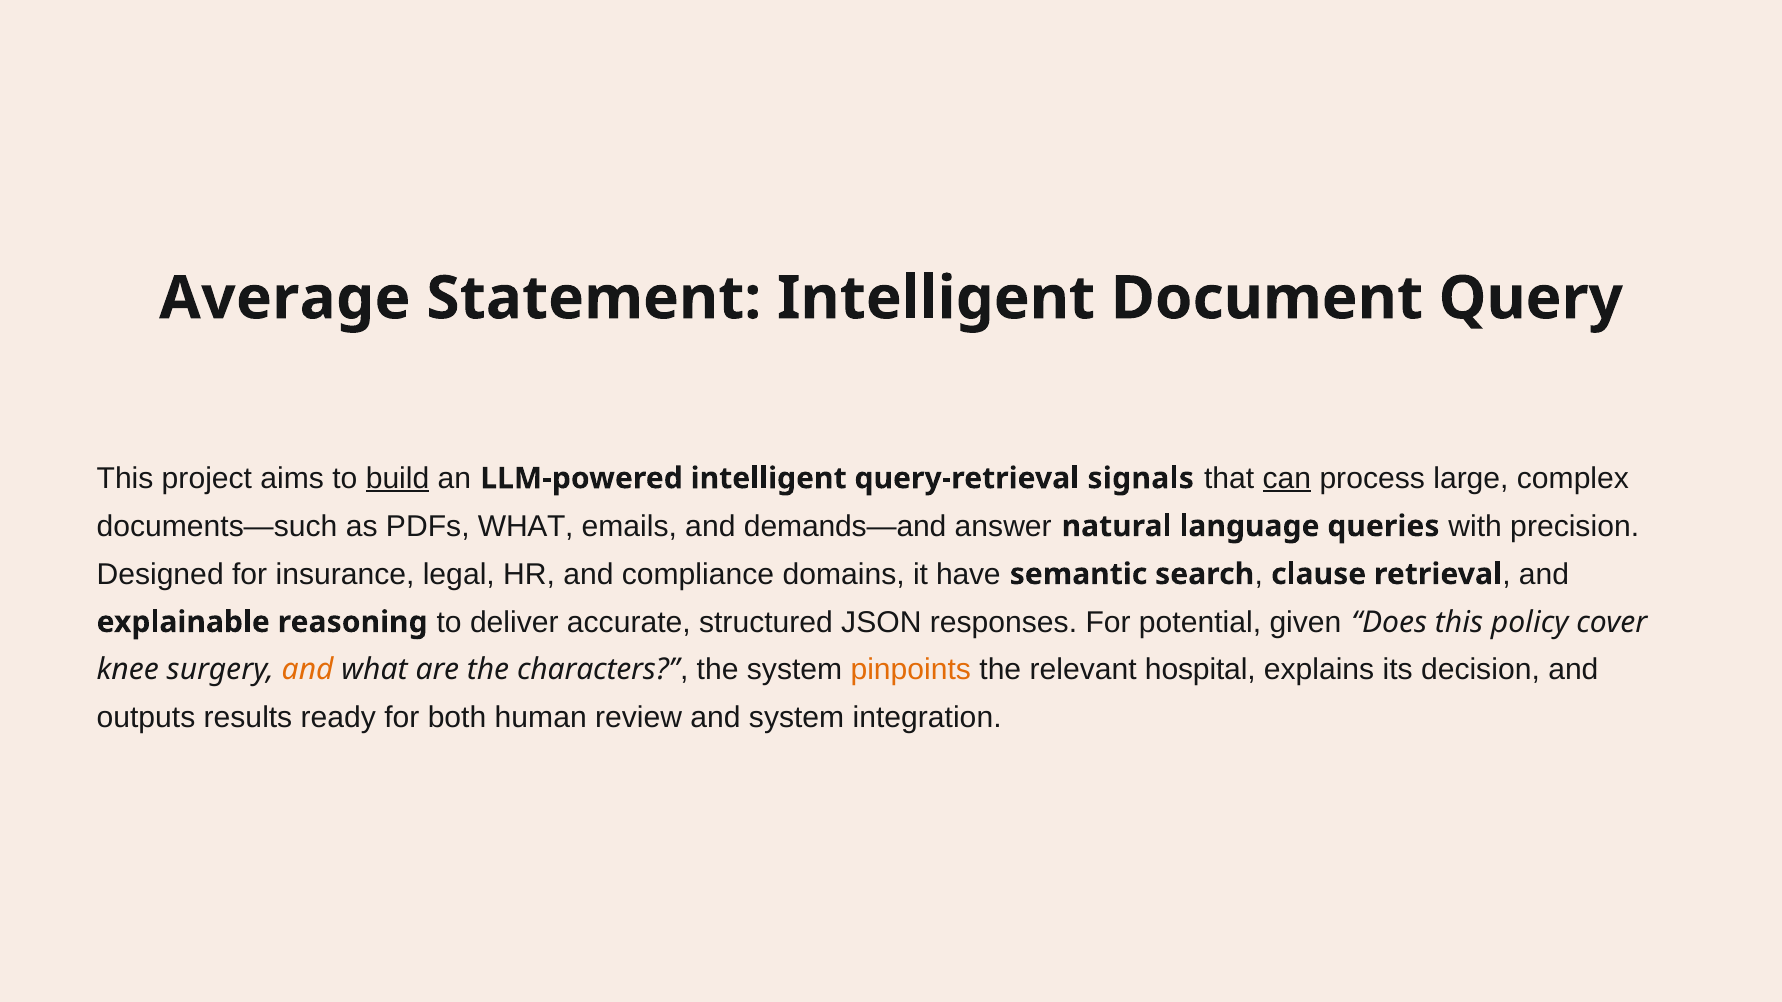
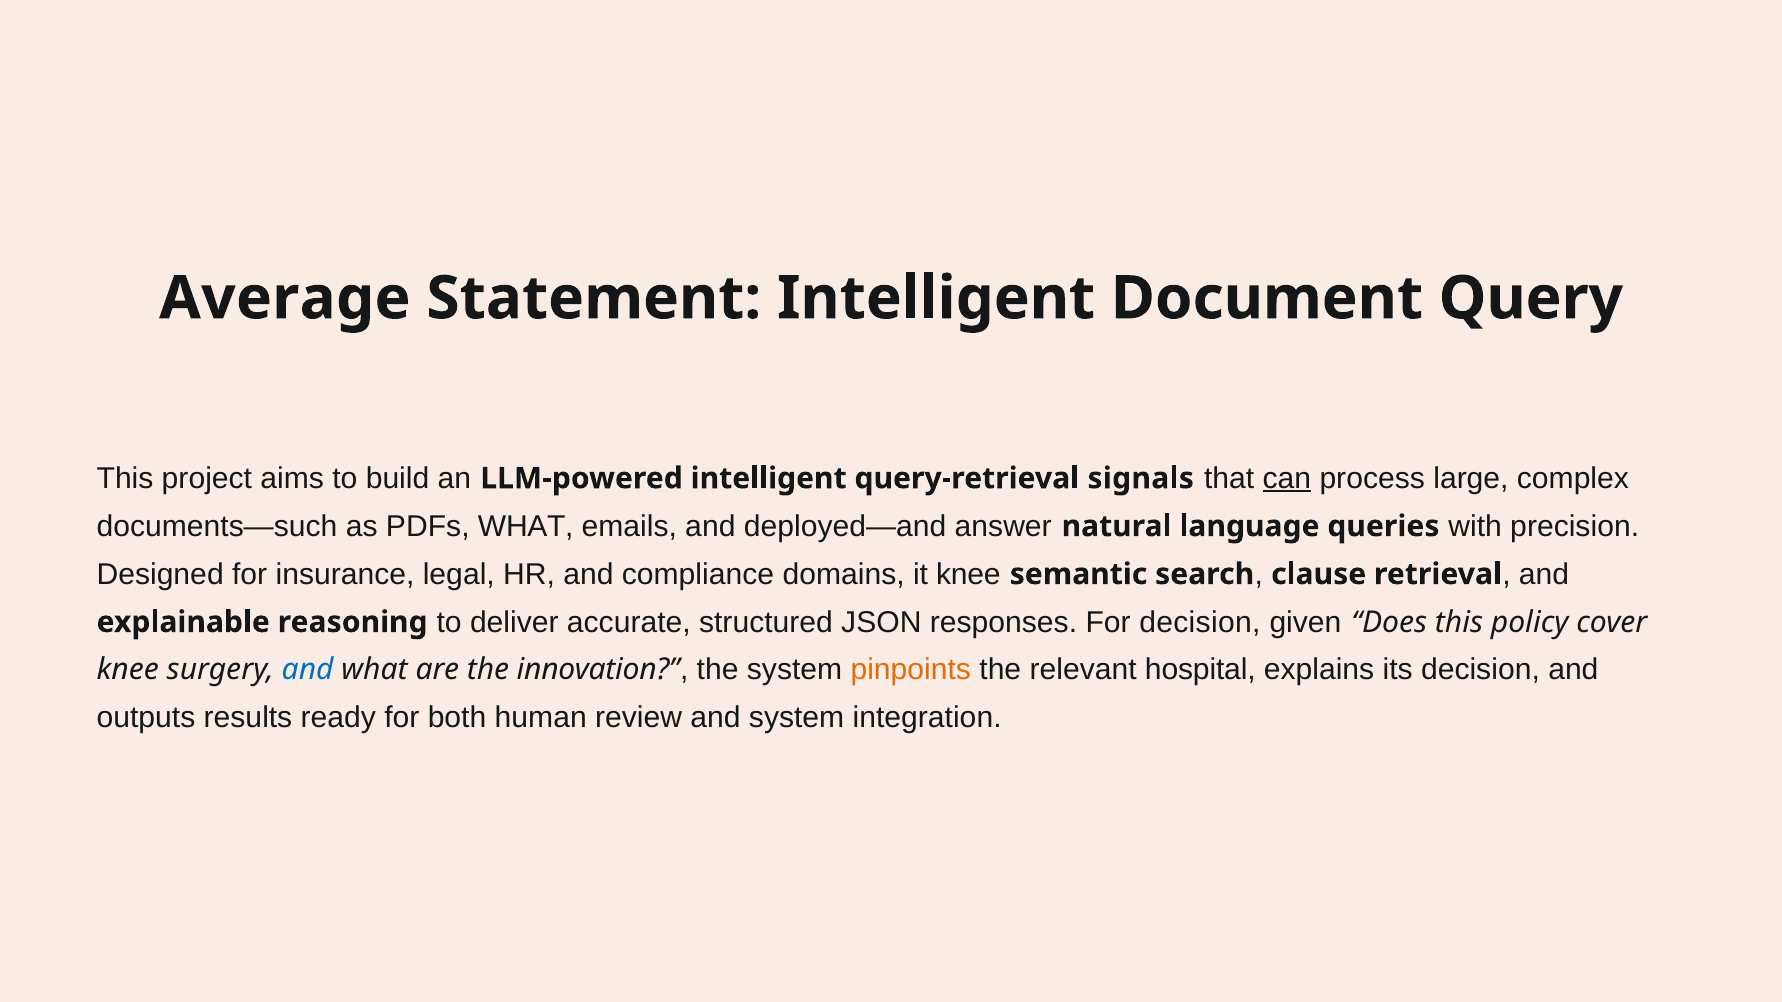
build underline: present -> none (398, 479)
demands—and: demands—and -> deployed—and (845, 526)
it have: have -> knee (968, 574)
For potential: potential -> decision (1200, 622)
and colour: orange -> blue (308, 670)
characters: characters -> innovation (598, 670)
